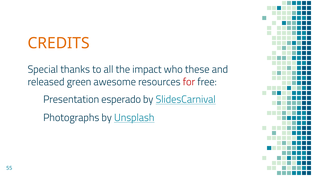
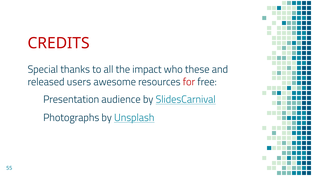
CREDITS colour: orange -> red (59, 43)
green: green -> users (79, 82)
esperado: esperado -> audience (121, 99)
